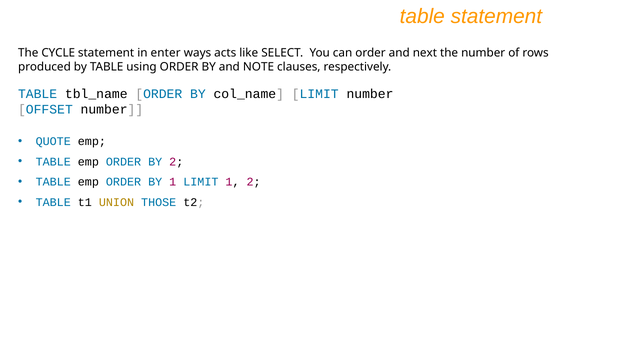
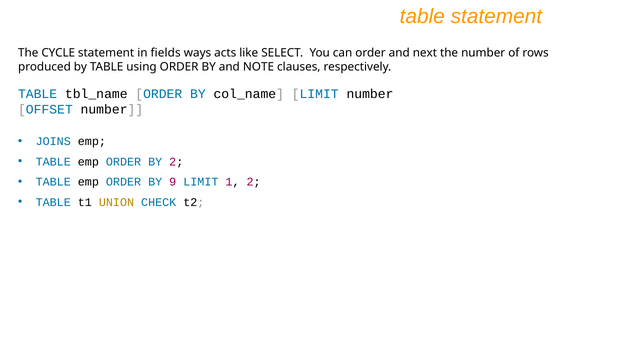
enter: enter -> fields (166, 53)
QUOTE: QUOTE -> JOINS (53, 142)
BY 1: 1 -> 9 (173, 182)
THOSE: THOSE -> CHECK (159, 203)
